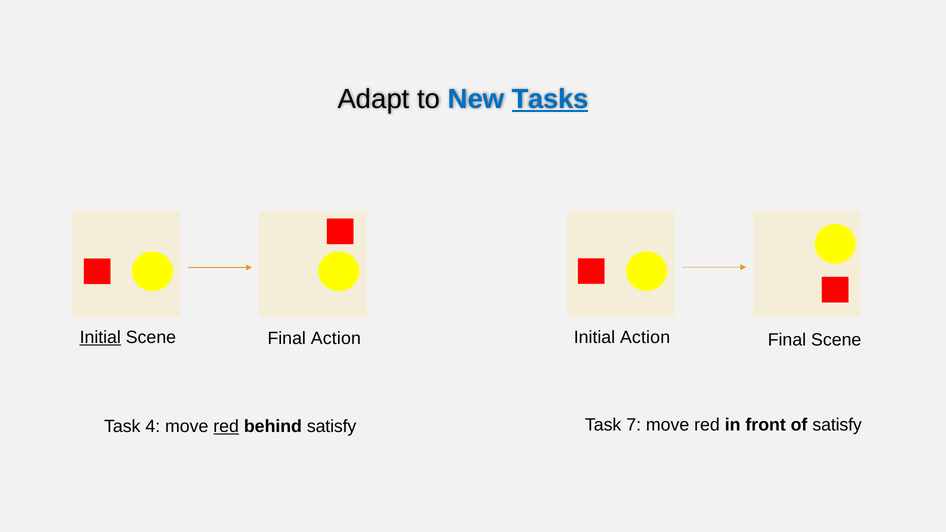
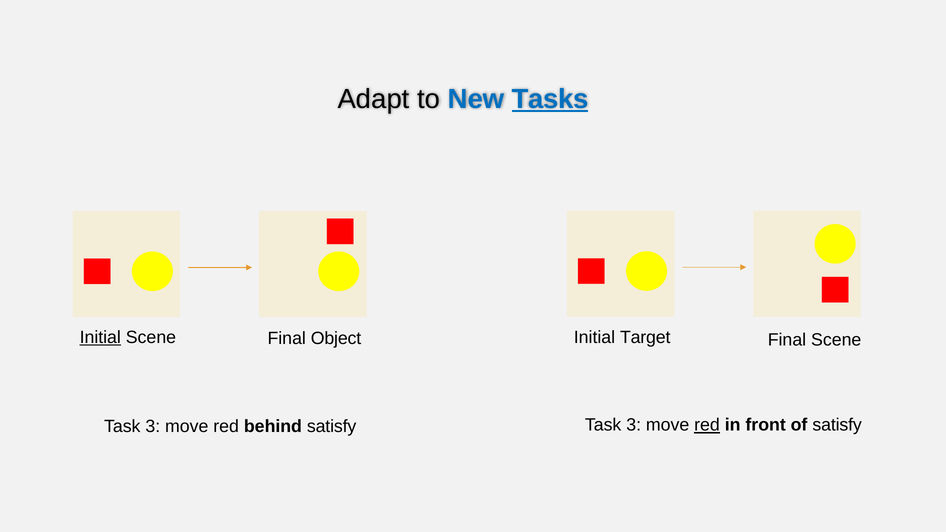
Initial Action: Action -> Target (645, 337)
Final Action: Action -> Object (336, 339)
4: 4 -> 3 (153, 426)
red underline: present -> none (226, 426)
7: 7 -> 3 (634, 425)
red underline: none -> present (707, 425)
